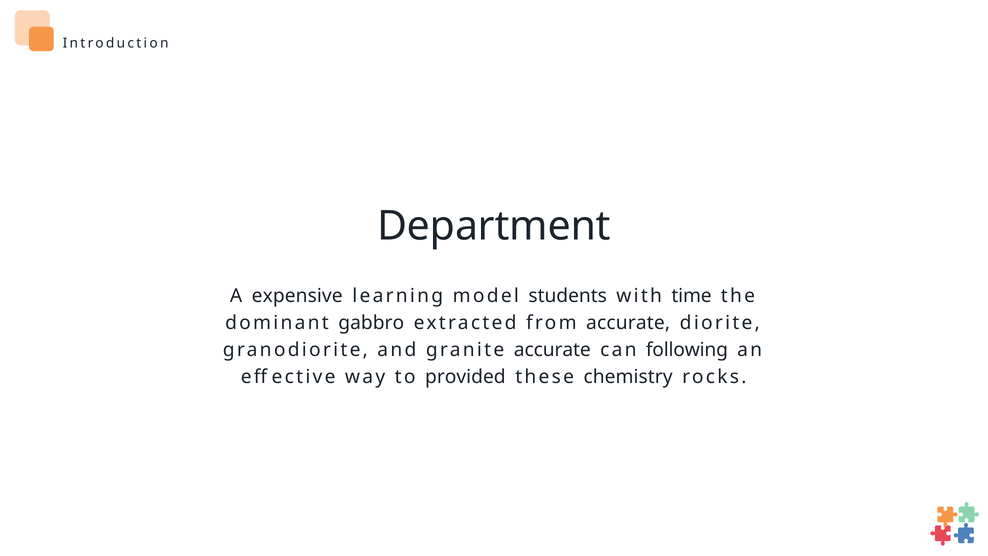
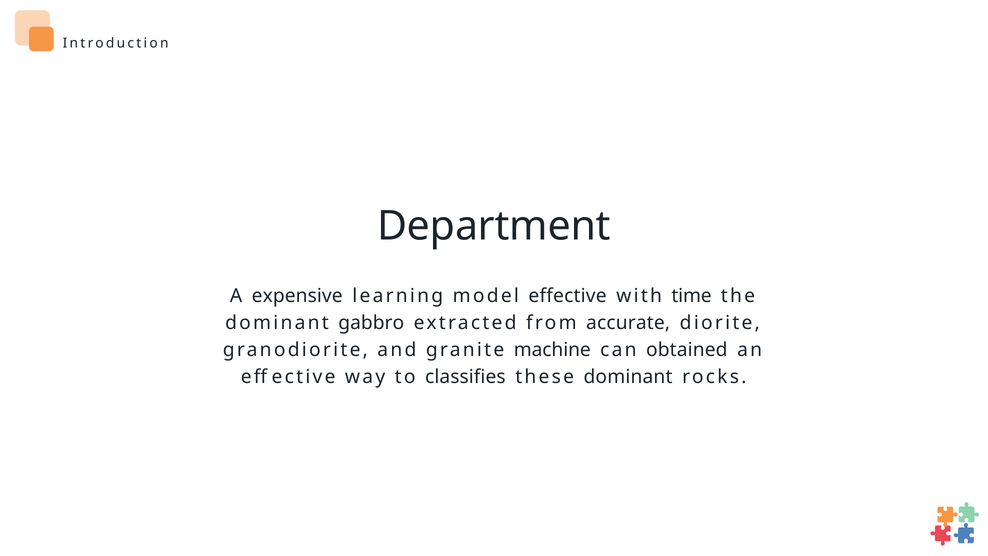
model students: students -> effective (568, 296)
granite accurate: accurate -> machine (552, 350)
following: following -> obtained (687, 350)
provided: provided -> classifies (465, 377)
these chemistry: chemistry -> dominant (628, 377)
